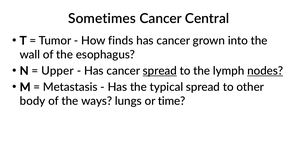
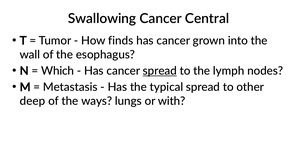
Sometimes: Sometimes -> Swallowing (102, 18)
Upper: Upper -> Which (58, 71)
nodes underline: present -> none (265, 71)
body: body -> deep (33, 101)
time: time -> with (172, 101)
